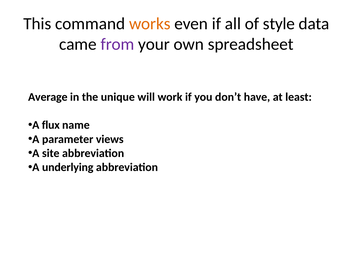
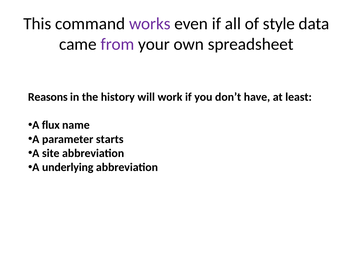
works colour: orange -> purple (150, 24)
Average: Average -> Reasons (48, 97)
unique: unique -> history (118, 97)
views: views -> starts (110, 140)
